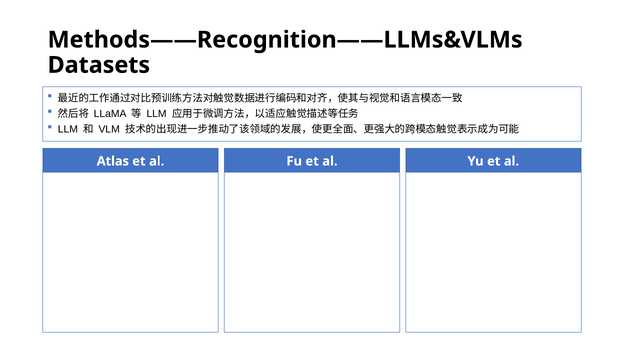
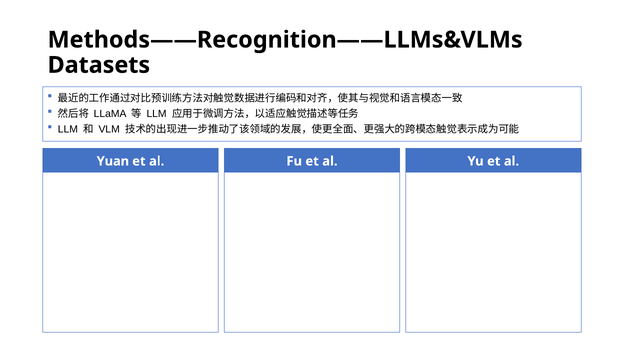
Atlas: Atlas -> Yuan (113, 161)
